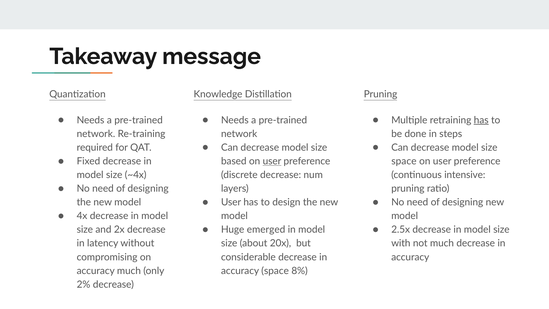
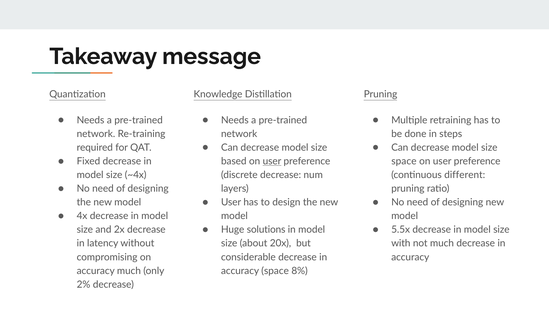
has underline: present -> none (481, 120)
intensive: intensive -> different (465, 175)
emerged: emerged -> solutions (266, 230)
2.5x: 2.5x -> 5.5x (401, 230)
